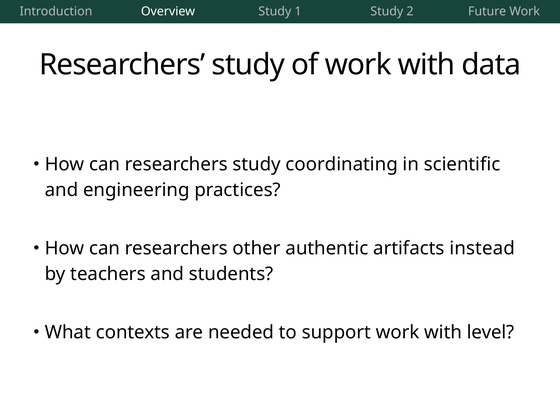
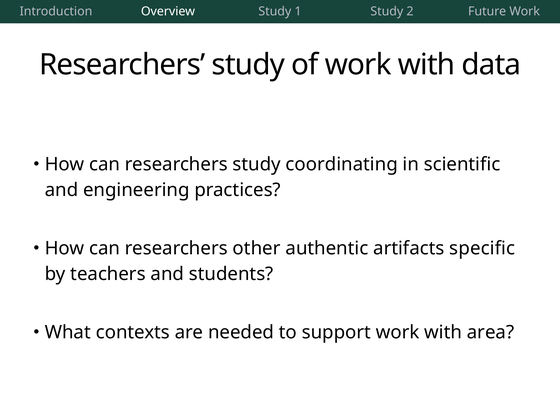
instead: instead -> specific (482, 248)
level: level -> area (490, 332)
